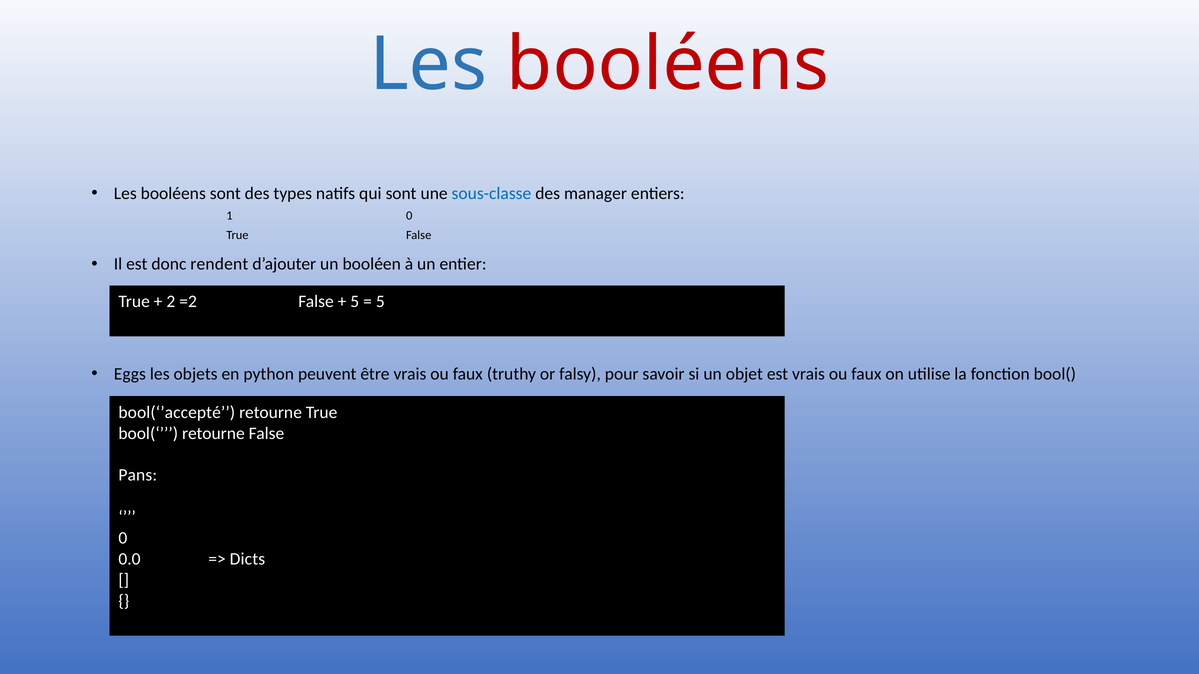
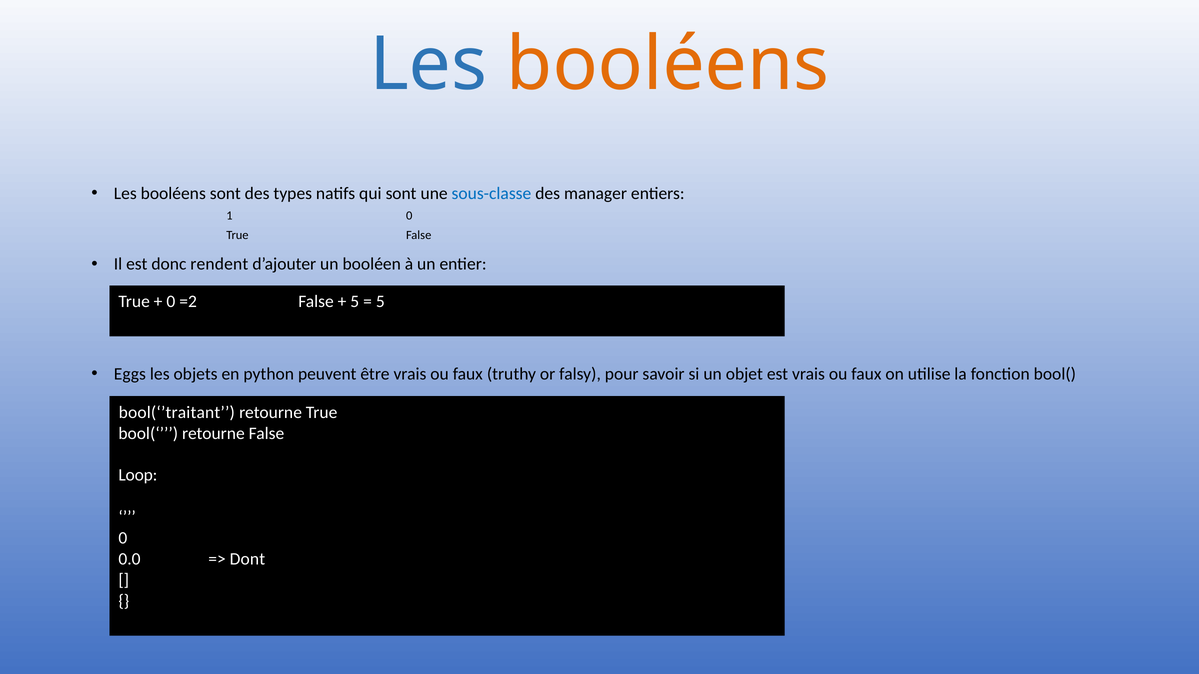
booléens colour: red -> orange (668, 65)
2: 2 -> 0 (171, 302)
bool(‘’accepté: bool(‘’accepté -> bool(‘’traitant (177, 413)
Pans: Pans -> Loop (138, 475)
Dicts: Dicts -> Dont (247, 559)
